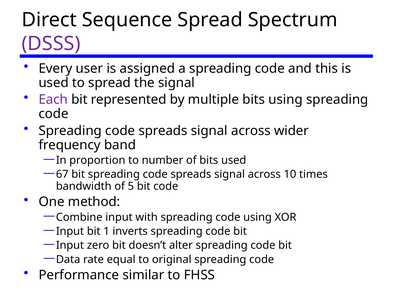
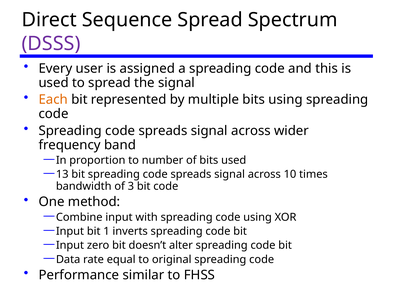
Each colour: purple -> orange (53, 100)
67: 67 -> 13 (62, 174)
5: 5 -> 3 (131, 186)
